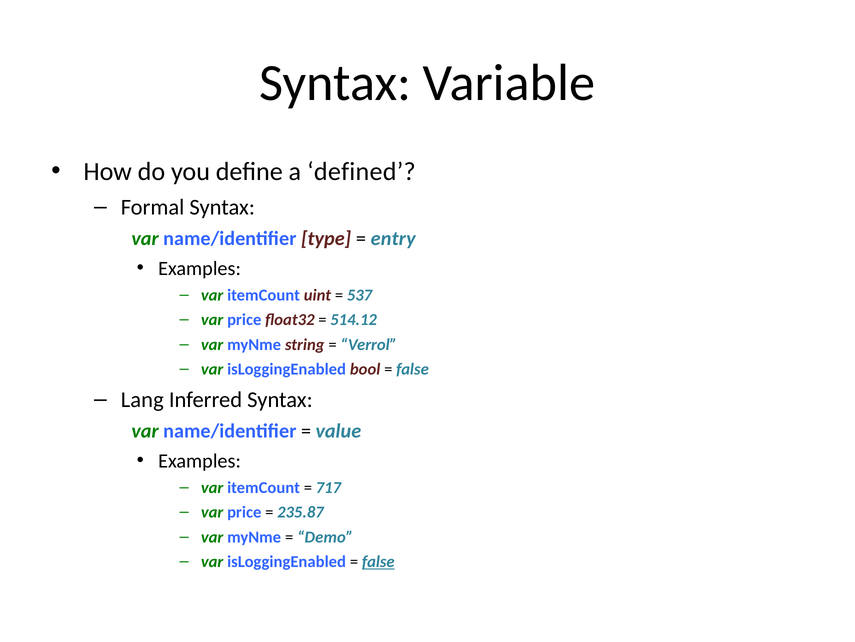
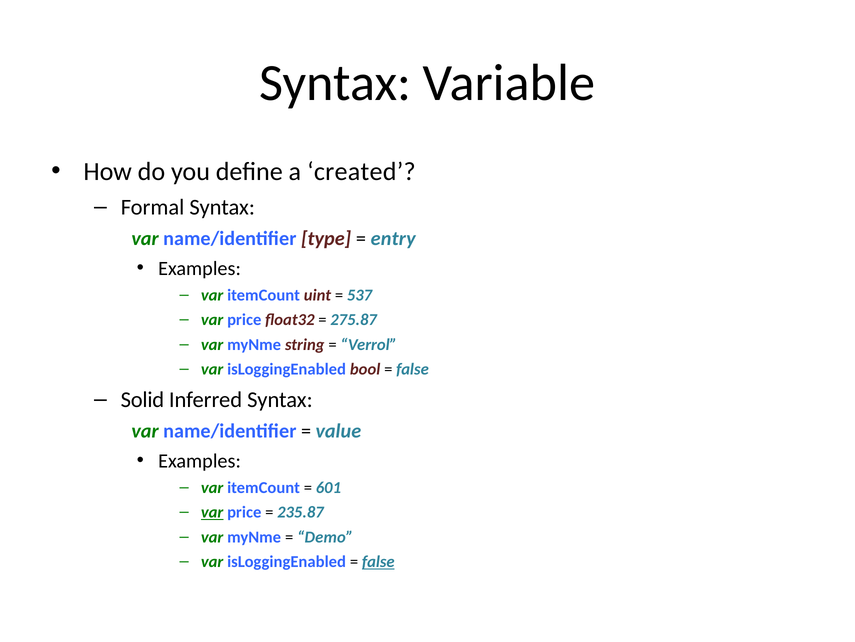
defined: defined -> created (361, 171)
514.12: 514.12 -> 275.87 (354, 319)
Lang: Lang -> Solid (142, 399)
717: 717 -> 601 (328, 487)
var underline: none -> present (212, 512)
